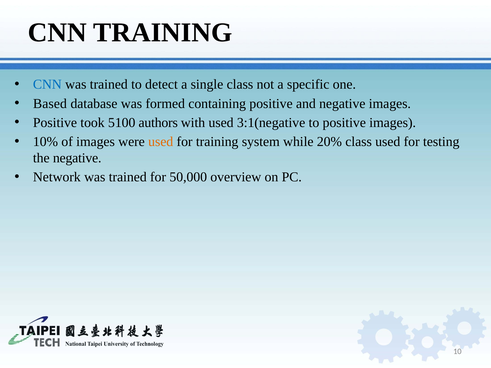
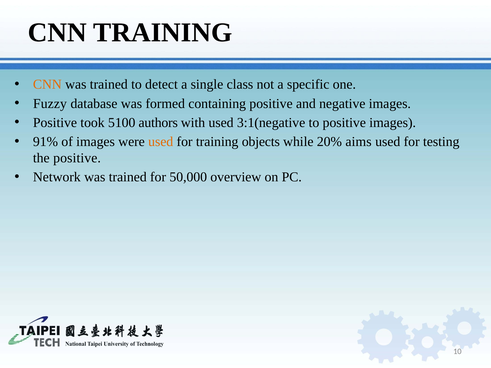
CNN colour: blue -> orange (47, 84)
Based: Based -> Fuzzy (50, 104)
10%: 10% -> 91% (45, 142)
system: system -> objects (261, 142)
20% class: class -> aims (359, 142)
the negative: negative -> positive (77, 158)
